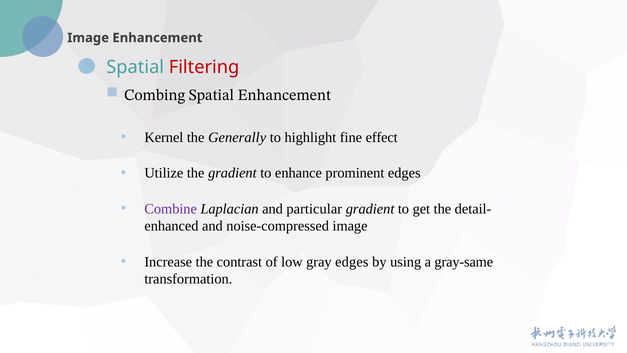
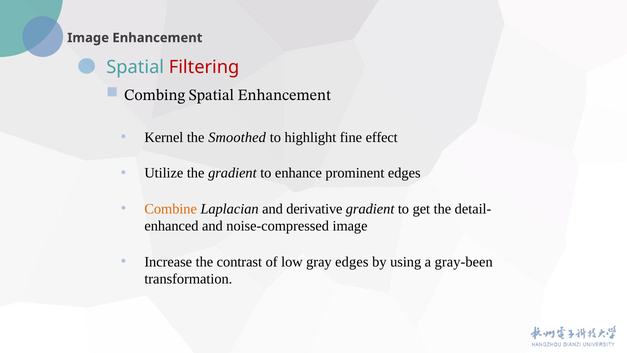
Generally: Generally -> Smoothed (237, 137)
Combine colour: purple -> orange (171, 209)
particular: particular -> derivative (314, 209)
gray-same: gray-same -> gray-been (464, 262)
